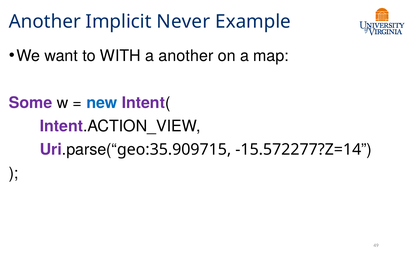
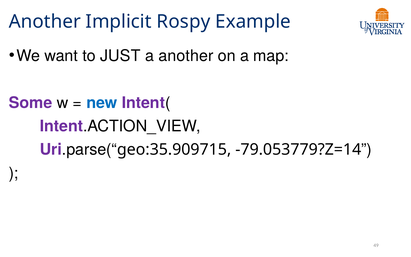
Never: Never -> Rospy (183, 22)
WITH: WITH -> JUST (120, 56)
-15.572277?Z=14: -15.572277?Z=14 -> -79.053779?Z=14 (298, 150)
